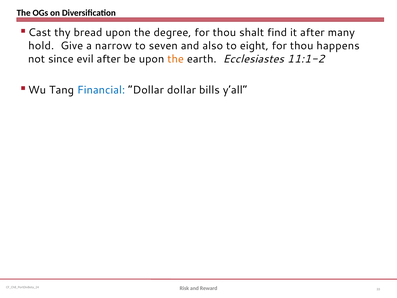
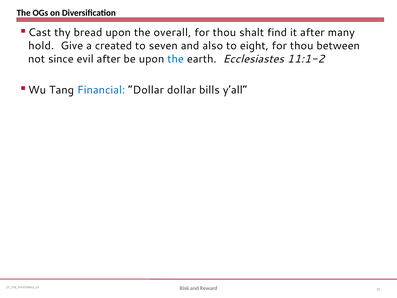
degree: degree -> overall (172, 33)
narrow: narrow -> created (114, 46)
happens: happens -> between (338, 46)
the colour: orange -> blue (176, 59)
